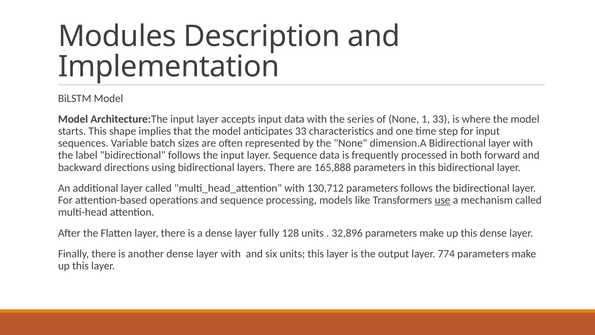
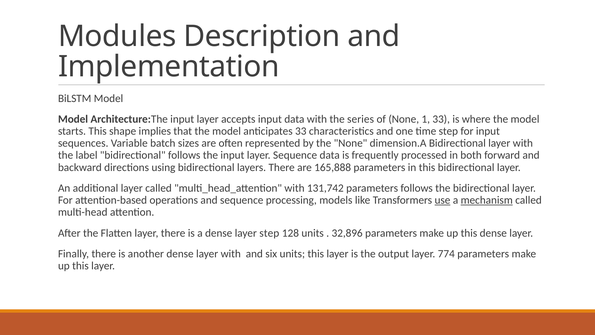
130,712: 130,712 -> 131,742 (325, 188)
mechanism underline: none -> present (487, 200)
layer fully: fully -> step (269, 233)
